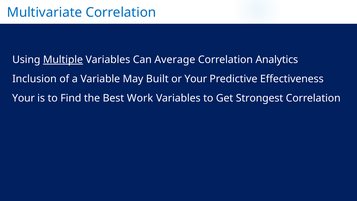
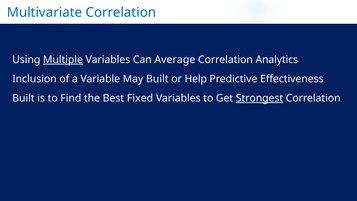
or Your: Your -> Help (196, 79)
Your: Your -> Built (23, 98)
Work: Work -> Fixed (140, 98)
Strongest underline: none -> present (260, 98)
